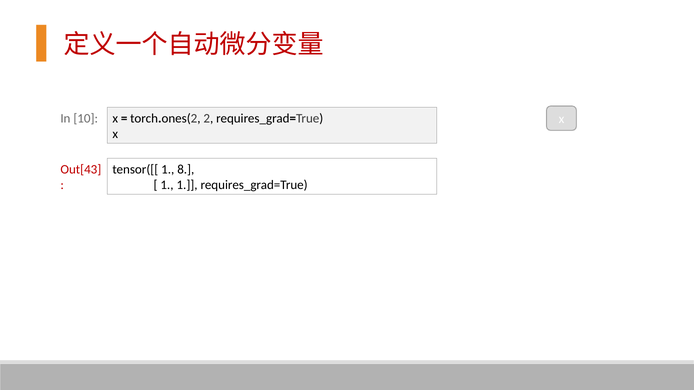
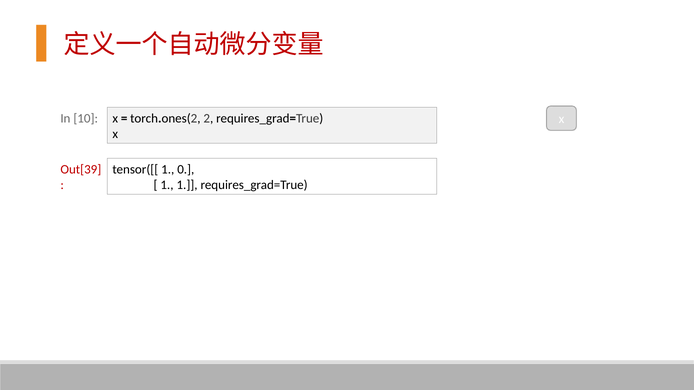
Out[43: Out[43 -> Out[39 (81, 170)
8: 8 -> 0 (186, 170)
